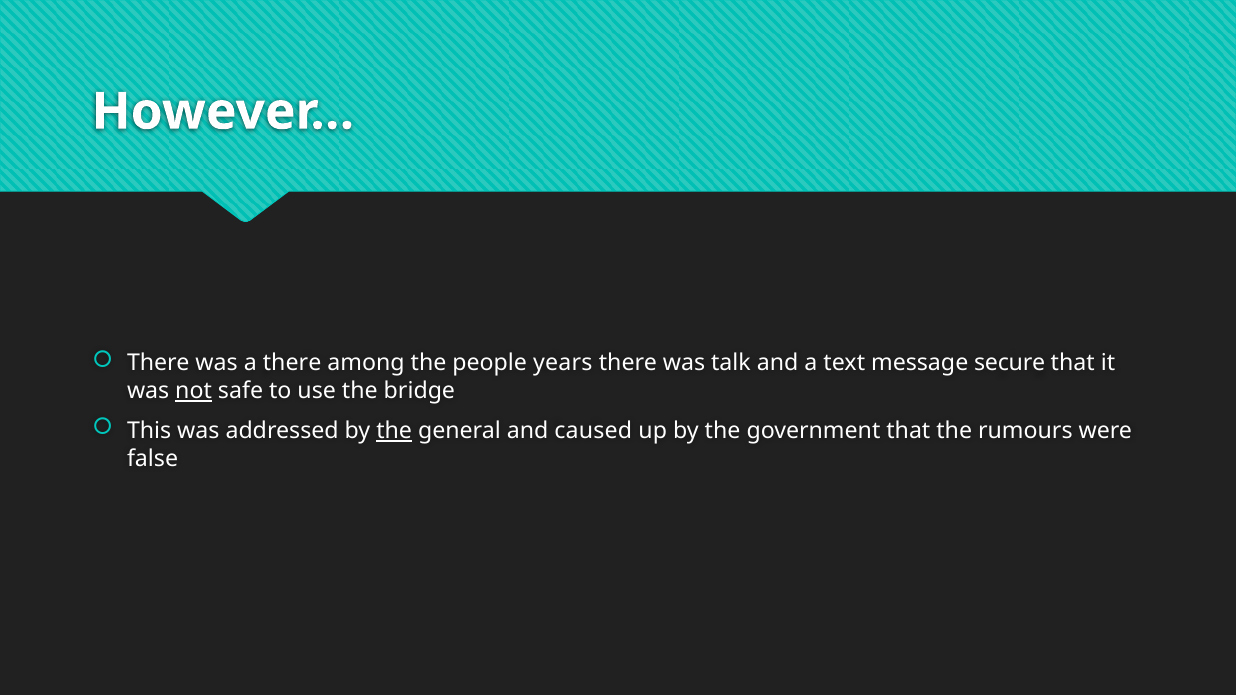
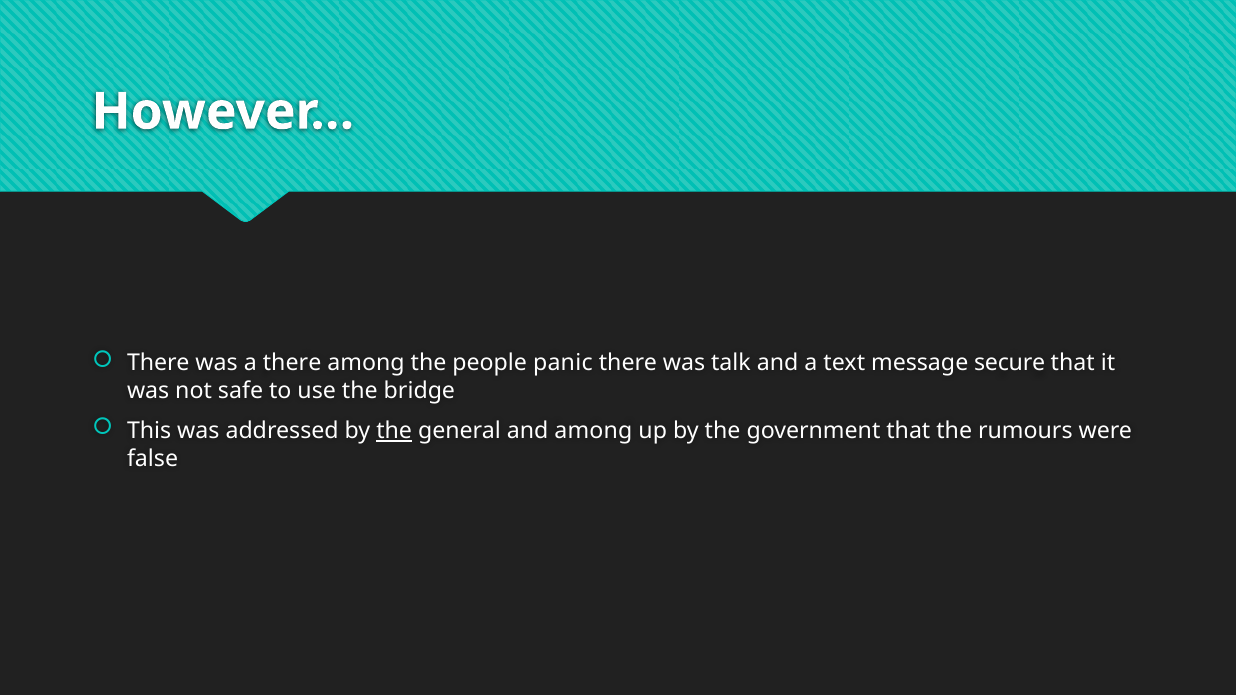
years: years -> panic (563, 363)
not underline: present -> none (194, 391)
and caused: caused -> among (593, 431)
